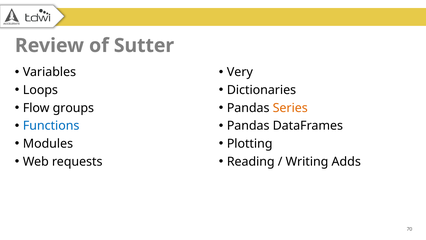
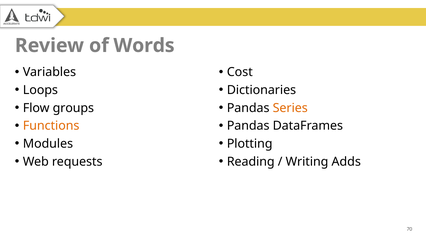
Sutter: Sutter -> Words (144, 45)
Very: Very -> Cost (240, 72)
Functions colour: blue -> orange (51, 126)
